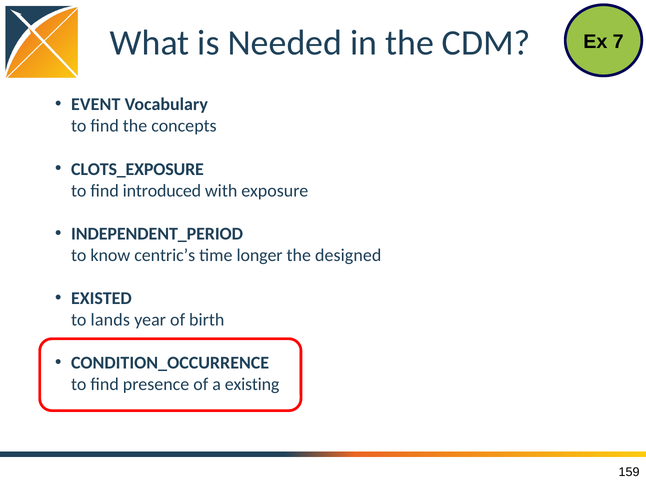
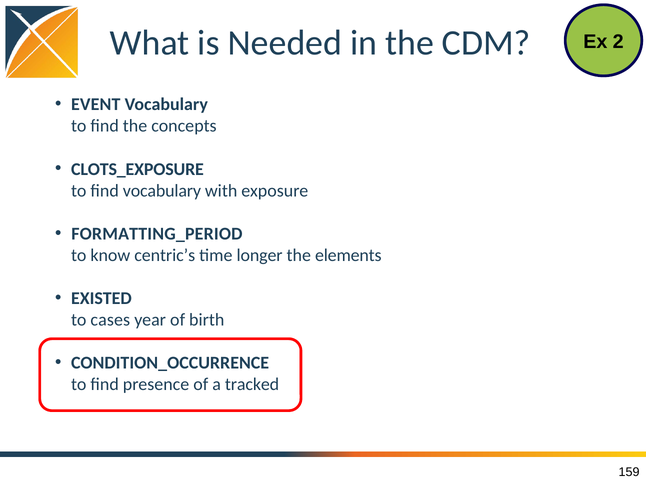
7: 7 -> 2 (618, 42)
find introduced: introduced -> vocabulary (162, 191)
INDEPENDENT_PERIOD: INDEPENDENT_PERIOD -> FORMATTING_PERIOD (157, 234)
designed: designed -> elements (348, 255)
lands: lands -> cases (110, 320)
existing: existing -> tracked (252, 385)
